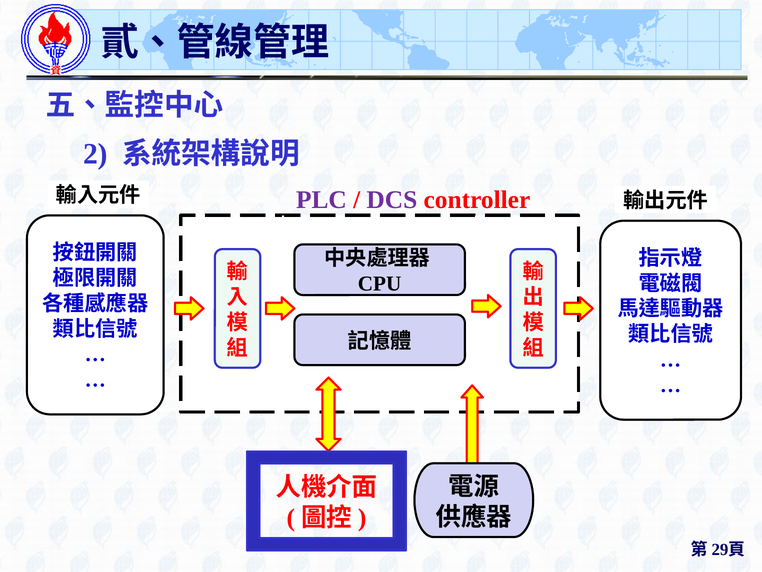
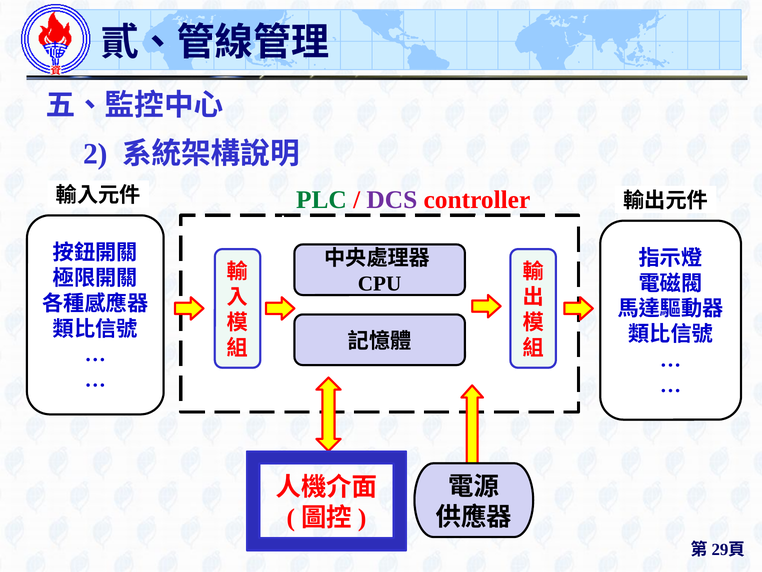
PLC colour: purple -> green (321, 200)
